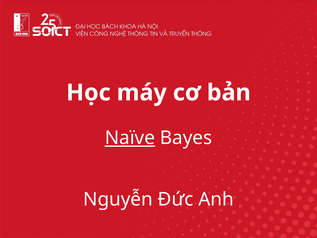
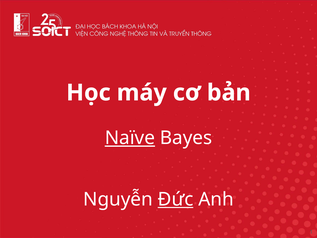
Đức underline: none -> present (176, 199)
